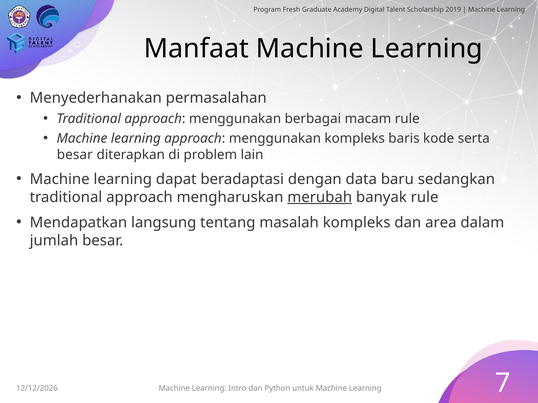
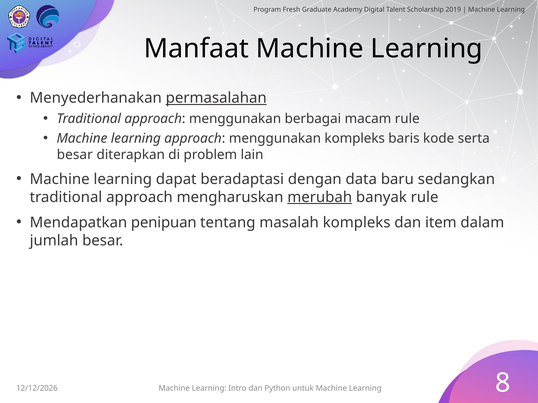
permasalahan underline: none -> present (216, 98)
langsung: langsung -> penipuan (164, 223)
area: area -> item (441, 223)
7: 7 -> 8 (503, 383)
